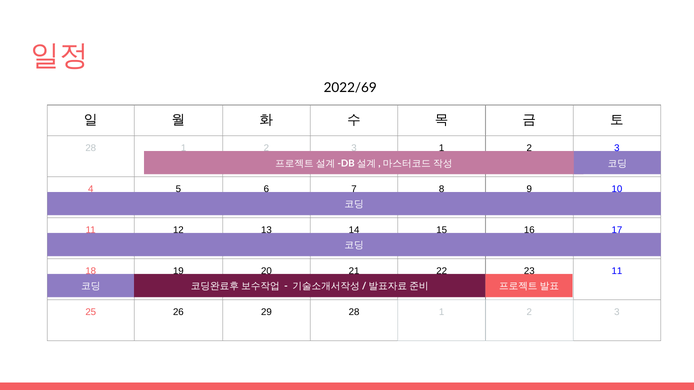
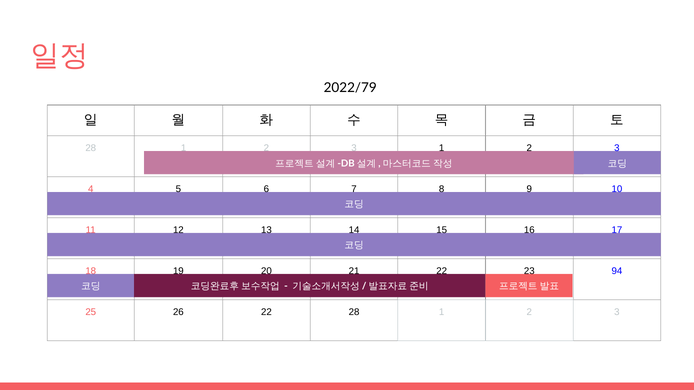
2022/69: 2022/69 -> 2022/79 (350, 88)
11: 11 -> 94 (617, 271)
26 29: 29 -> 22 (266, 312)
